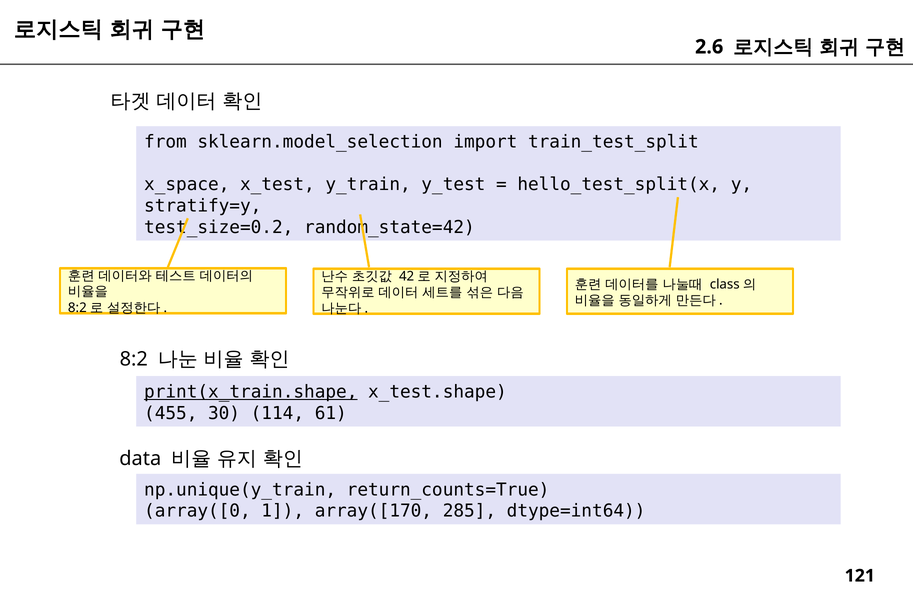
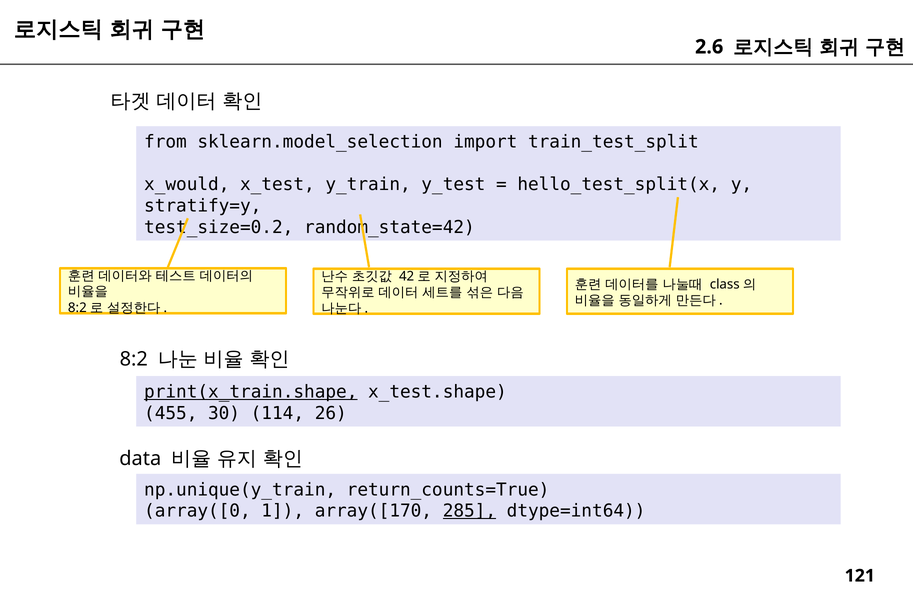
x_space: x_space -> x_would (187, 185)
61: 61 -> 26 (331, 413)
285 underline: none -> present (469, 511)
